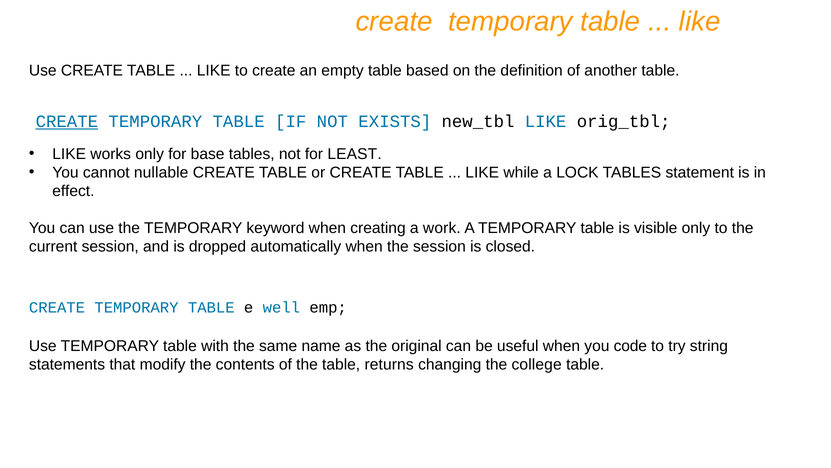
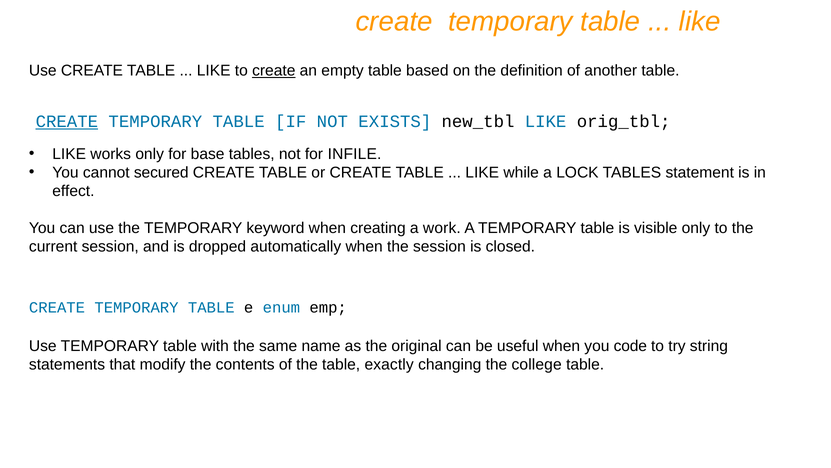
create underline: none -> present (274, 71)
LEAST: LEAST -> INFILE (355, 154)
nullable: nullable -> secured (161, 172)
well: well -> enum (281, 307)
returns: returns -> exactly (389, 364)
